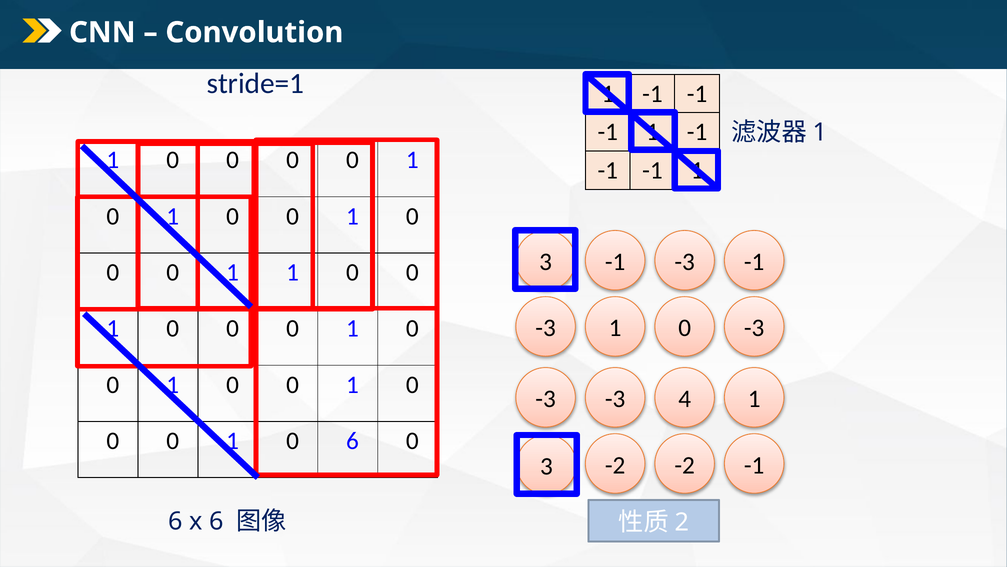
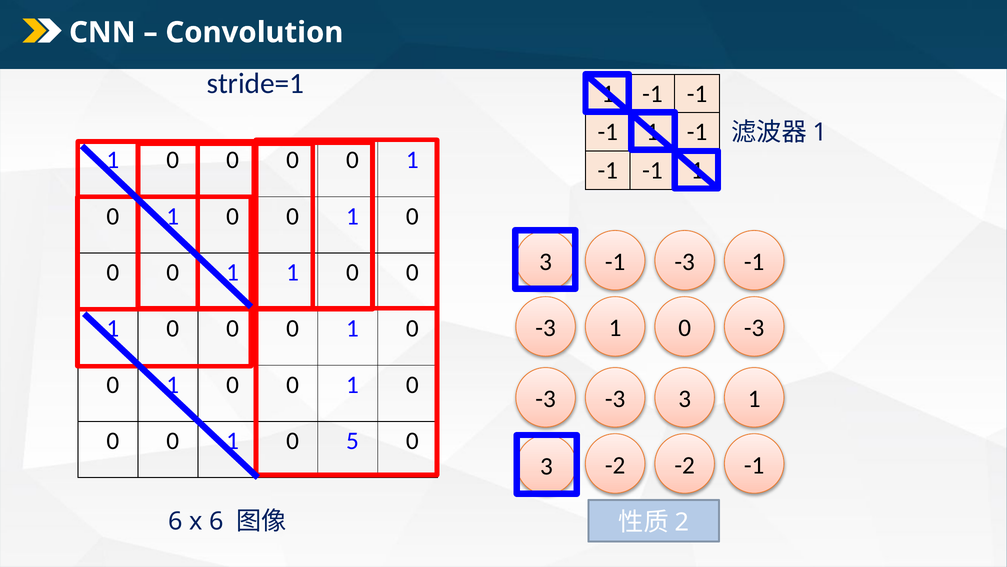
-3 4: 4 -> 3 (685, 399)
0 6: 6 -> 5 (352, 440)
